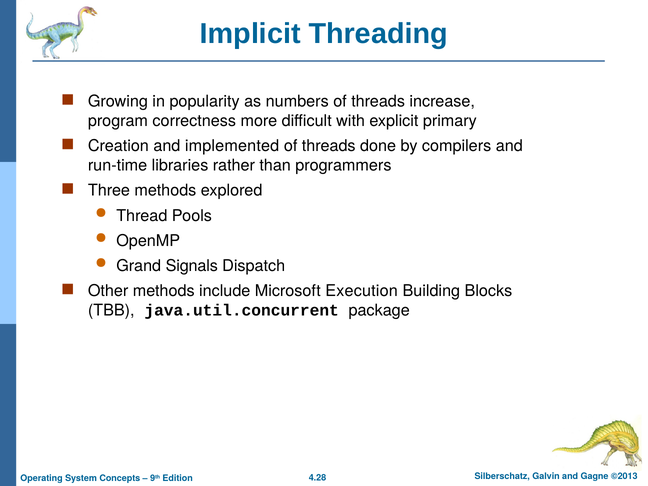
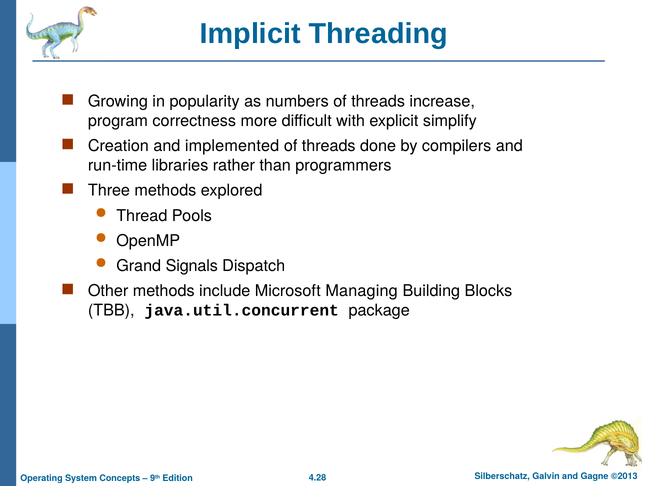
primary: primary -> simplify (450, 121)
Execution: Execution -> Managing (362, 291)
